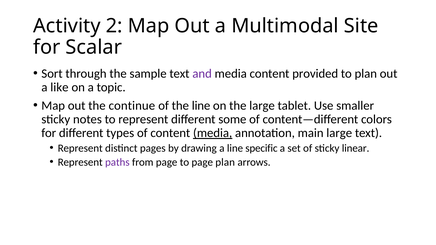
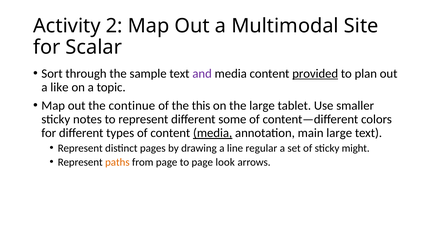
provided underline: none -> present (315, 74)
the line: line -> this (201, 106)
specific: specific -> regular (261, 148)
linear: linear -> might (356, 148)
paths colour: purple -> orange (117, 162)
page plan: plan -> look (225, 162)
